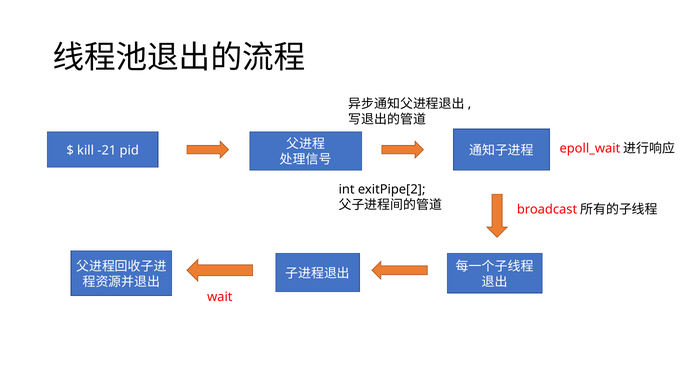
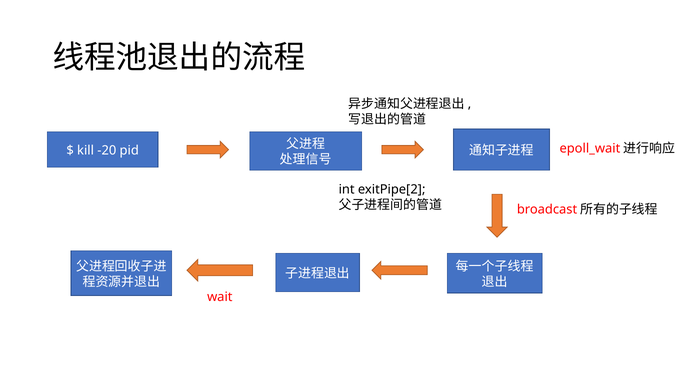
-21: -21 -> -20 (107, 150)
